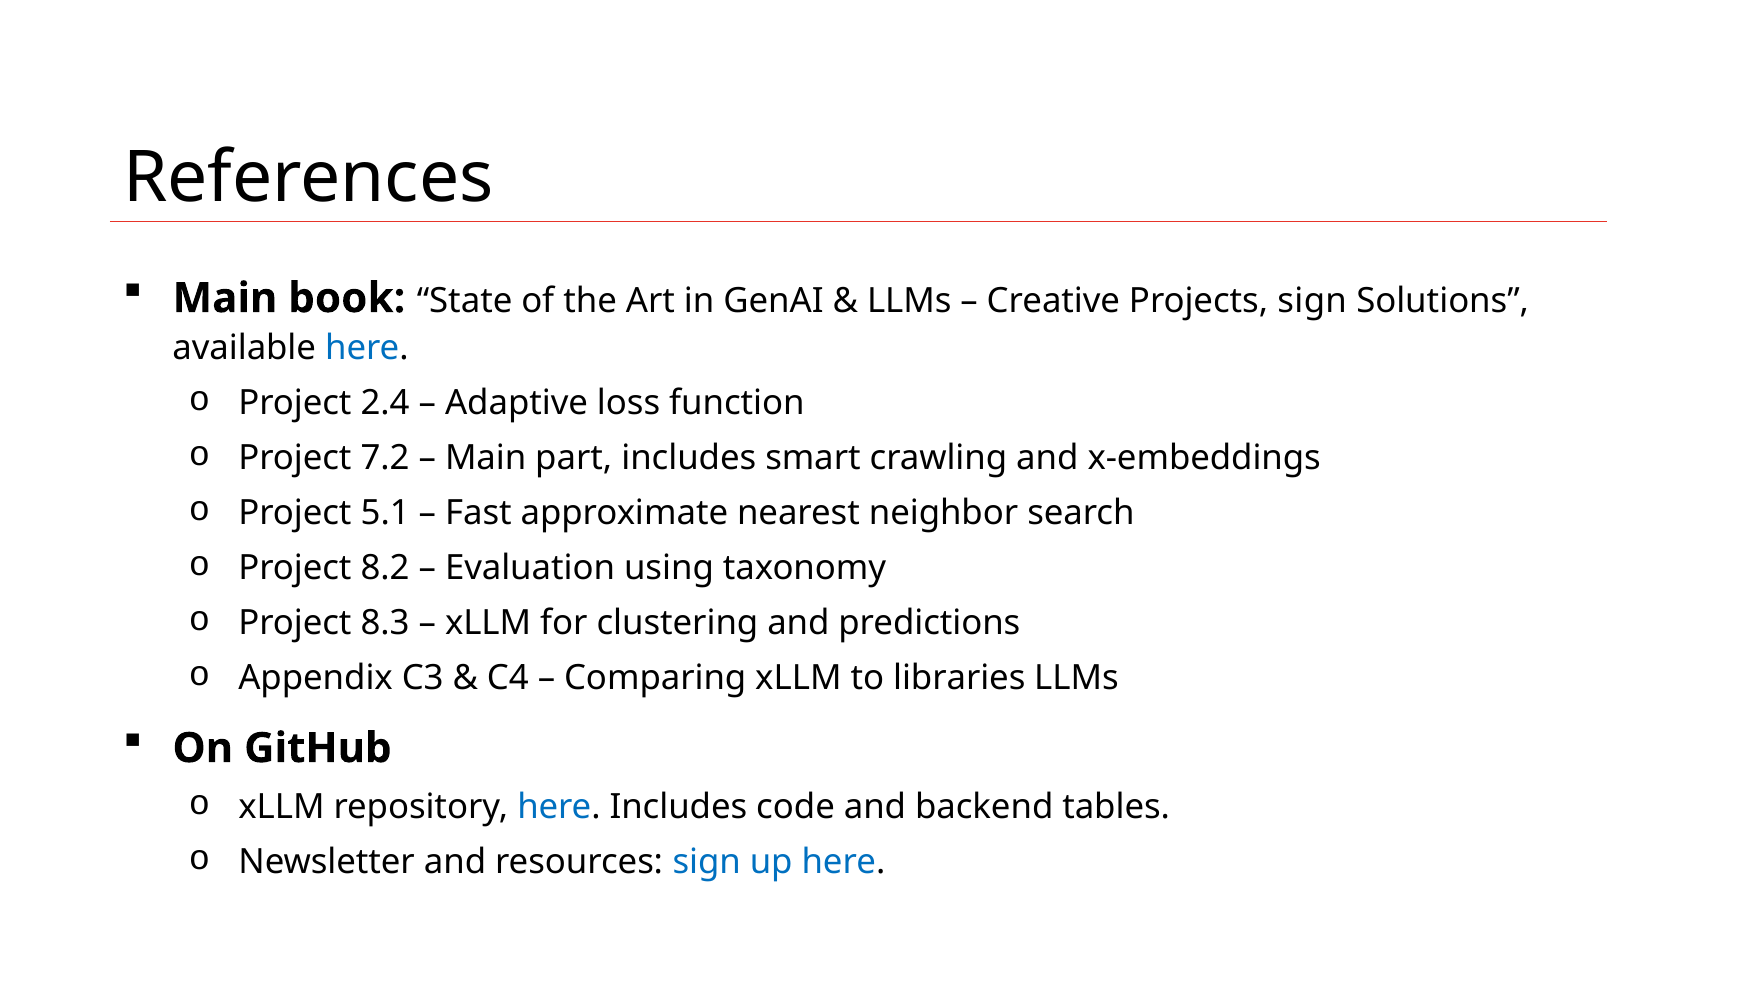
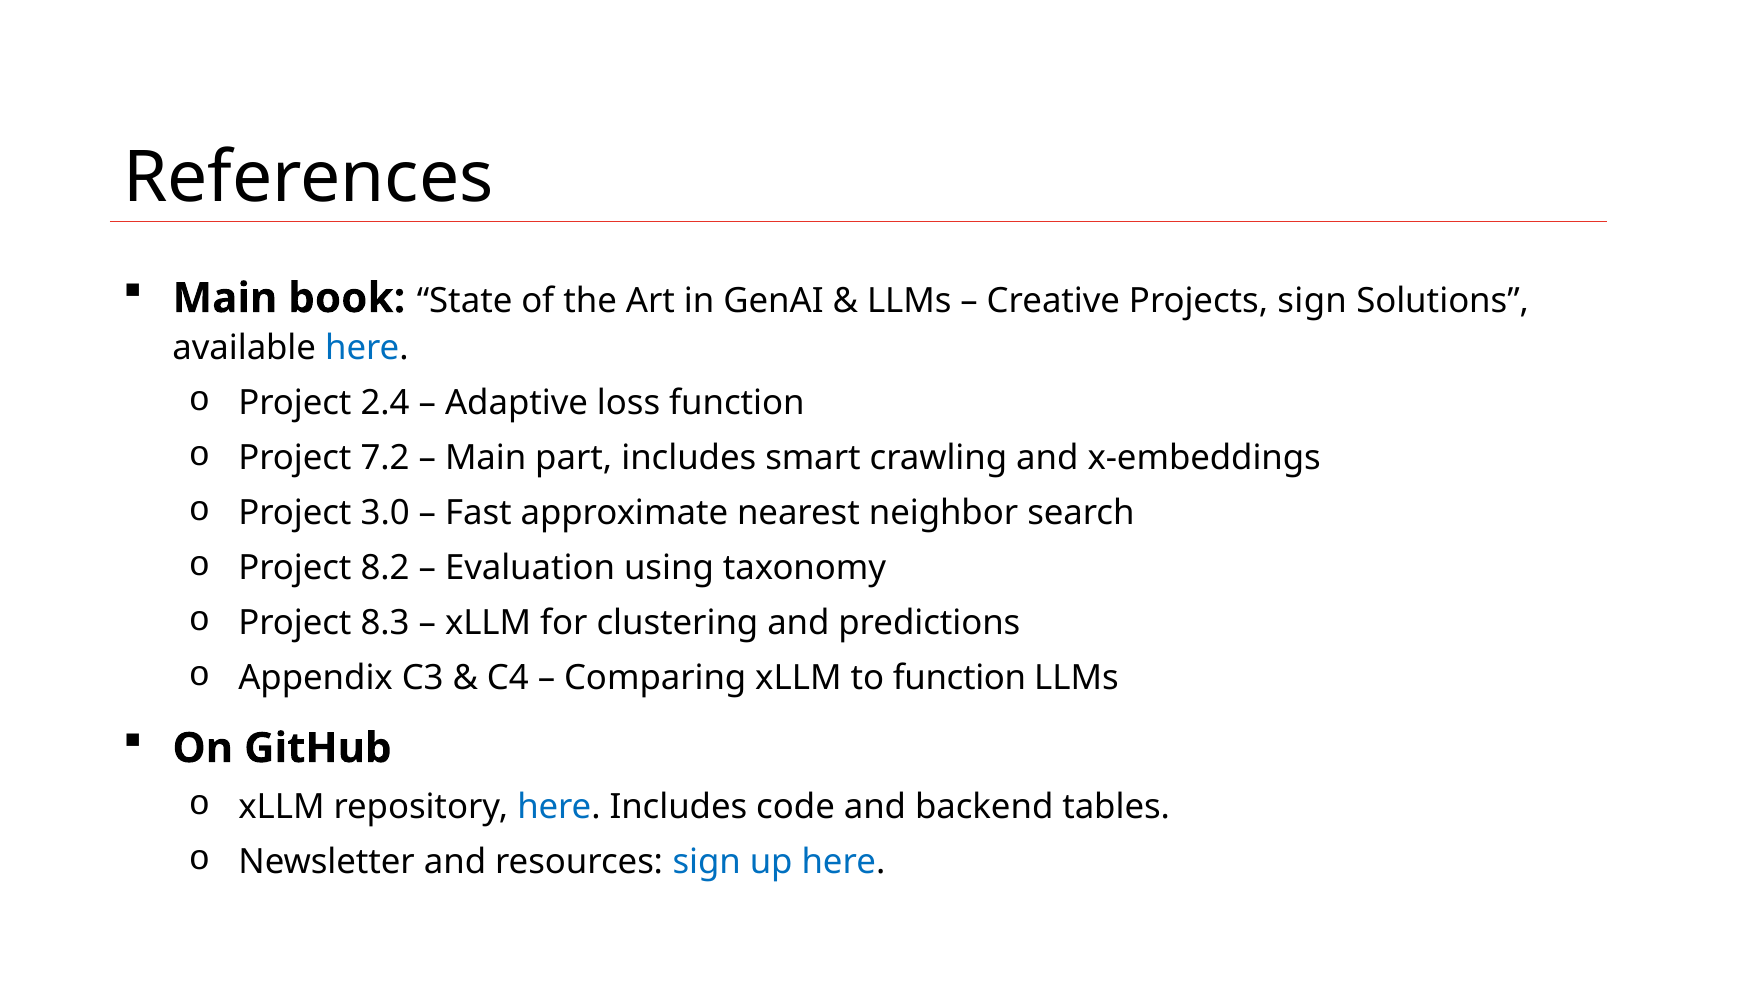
5.1: 5.1 -> 3.0 (385, 513)
to libraries: libraries -> function (959, 678)
